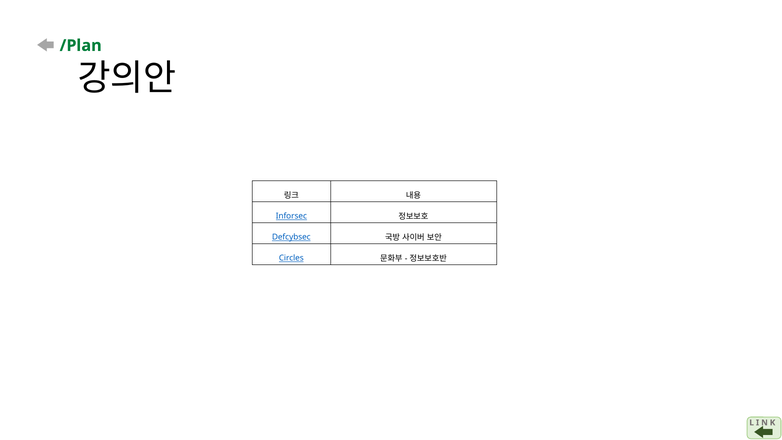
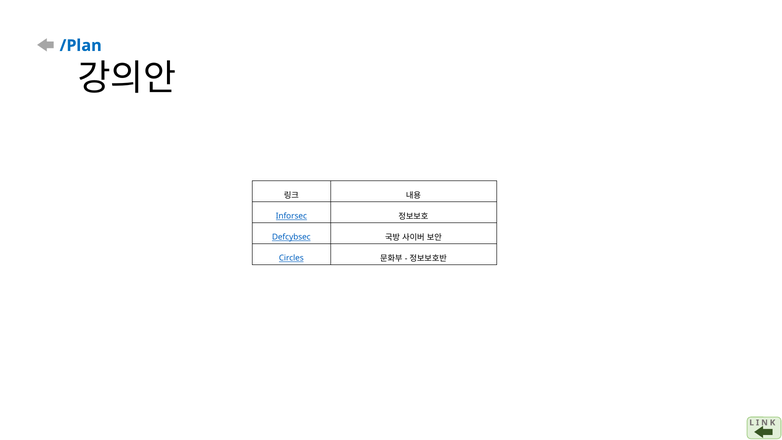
/Plan colour: green -> blue (81, 46)
